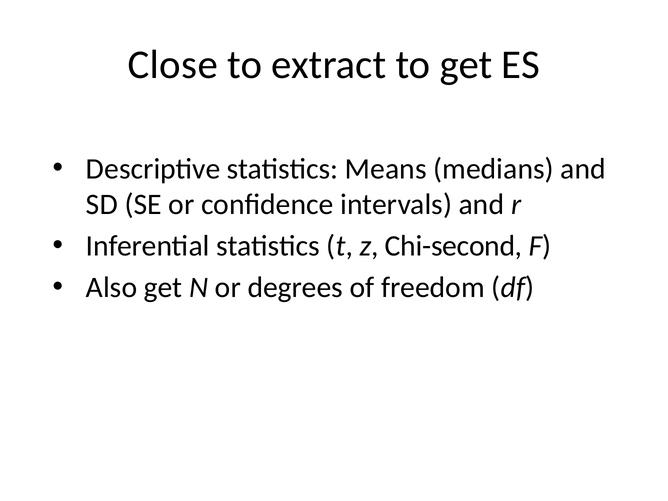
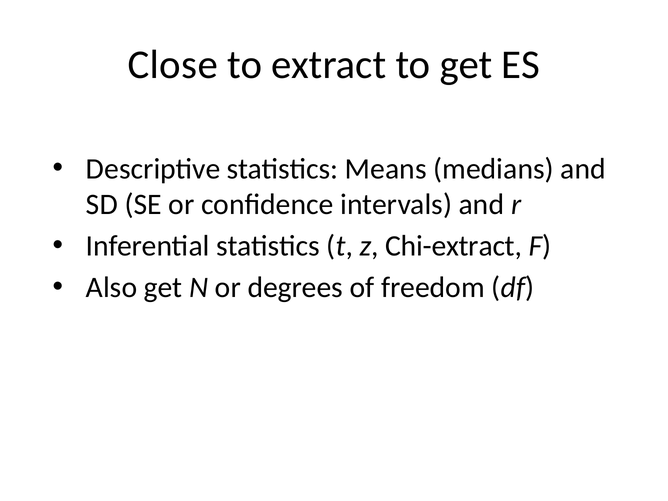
Chi-second: Chi-second -> Chi-extract (454, 246)
